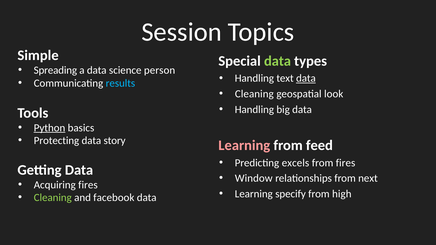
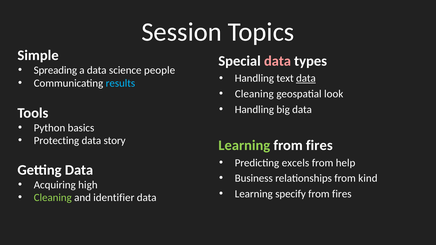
data colour: light green -> pink (277, 61)
person: person -> people (160, 70)
Python underline: present -> none (50, 128)
Learning colour: pink -> light green (244, 145)
feed: feed -> fires (319, 145)
from fires: fires -> help (346, 163)
Window: Window -> Business (254, 178)
next: next -> kind (368, 178)
Acquiring fires: fires -> high (88, 185)
high: high -> fires (342, 194)
facebook: facebook -> identifier (114, 198)
